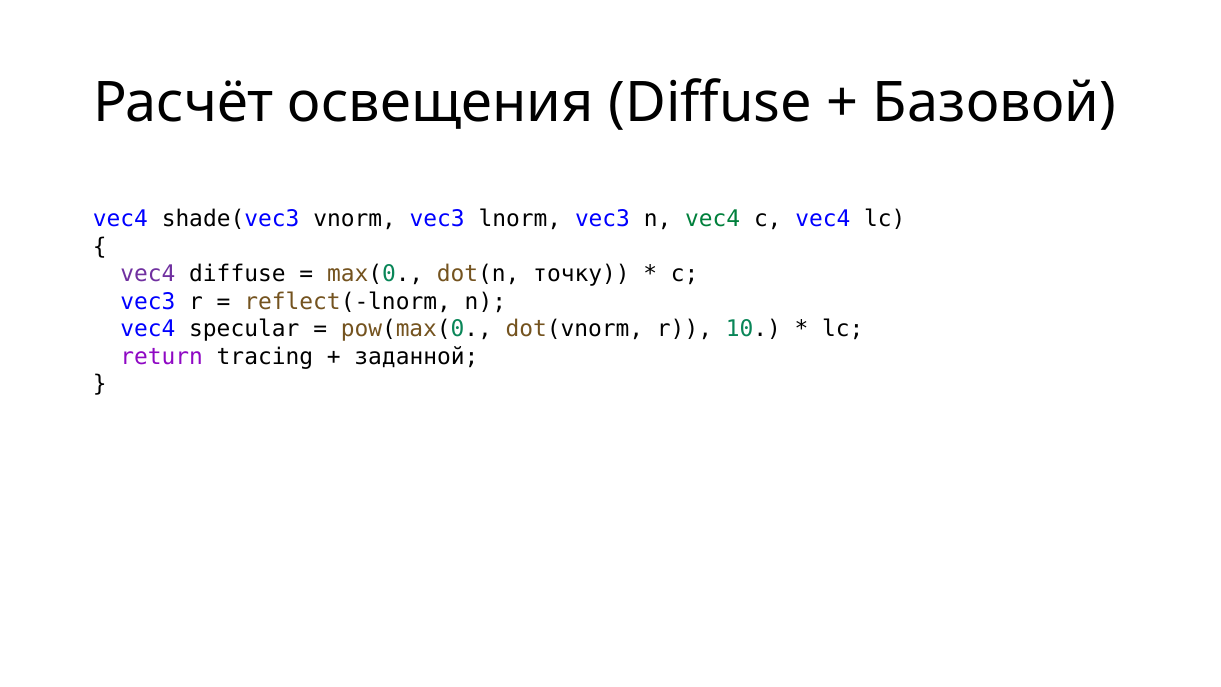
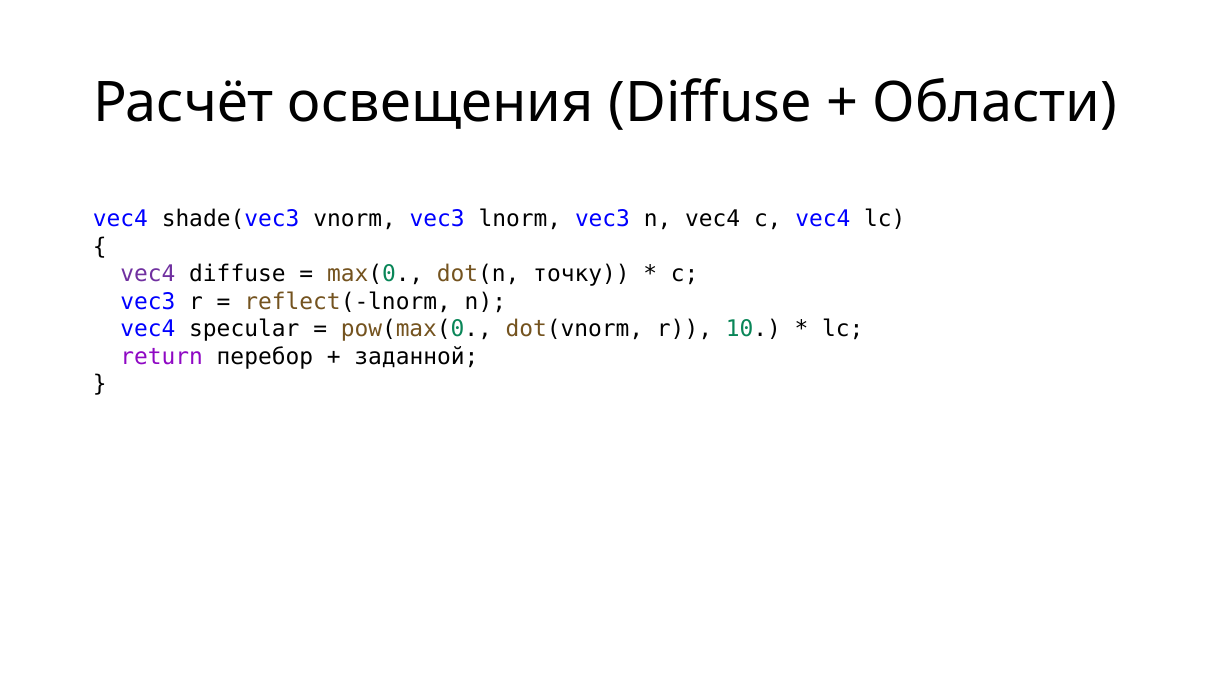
Базовой: Базовой -> Области (995, 103)
vec4 colour: green -> black (713, 219)
tracing: tracing -> перебор (265, 356)
